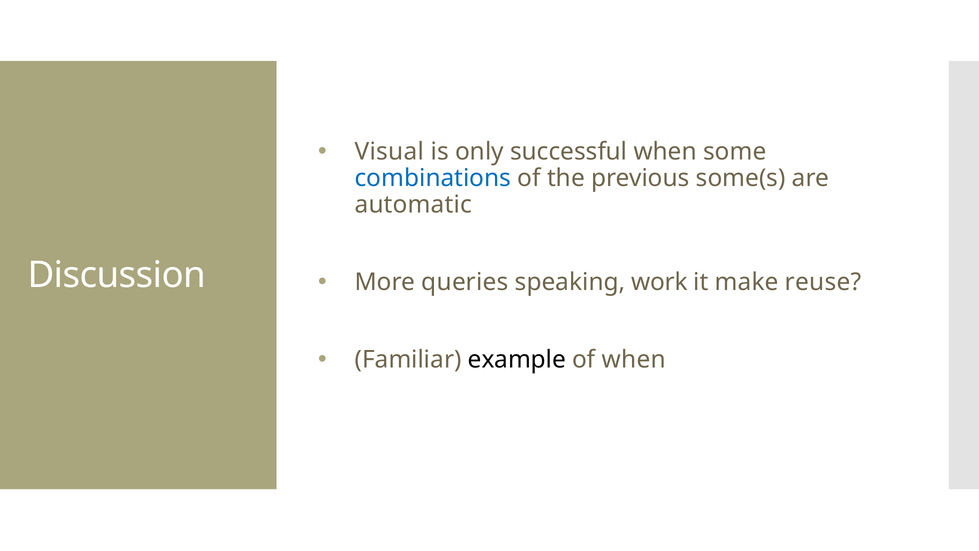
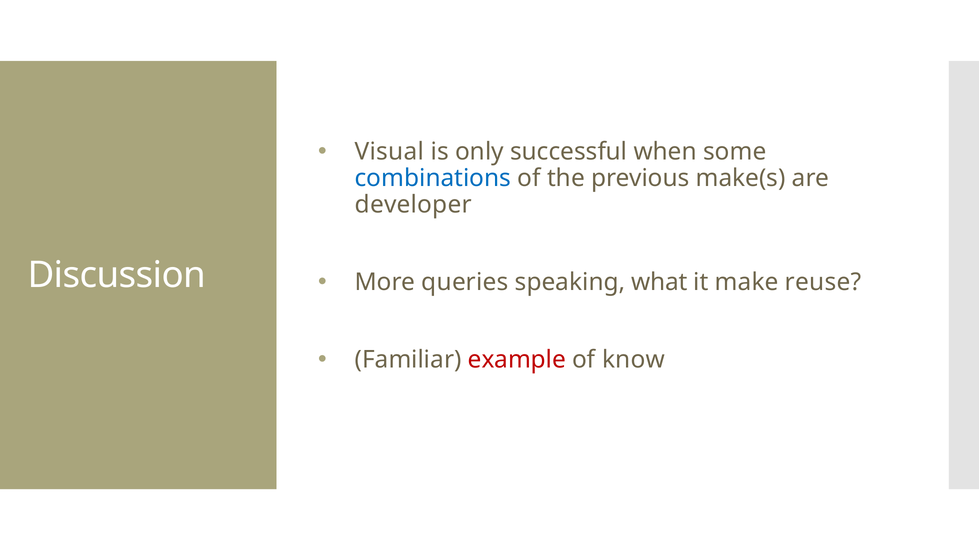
some(s: some(s -> make(s (741, 178)
automatic: automatic -> developer (413, 205)
work: work -> what (659, 282)
example colour: black -> red (517, 359)
of when: when -> know (634, 359)
